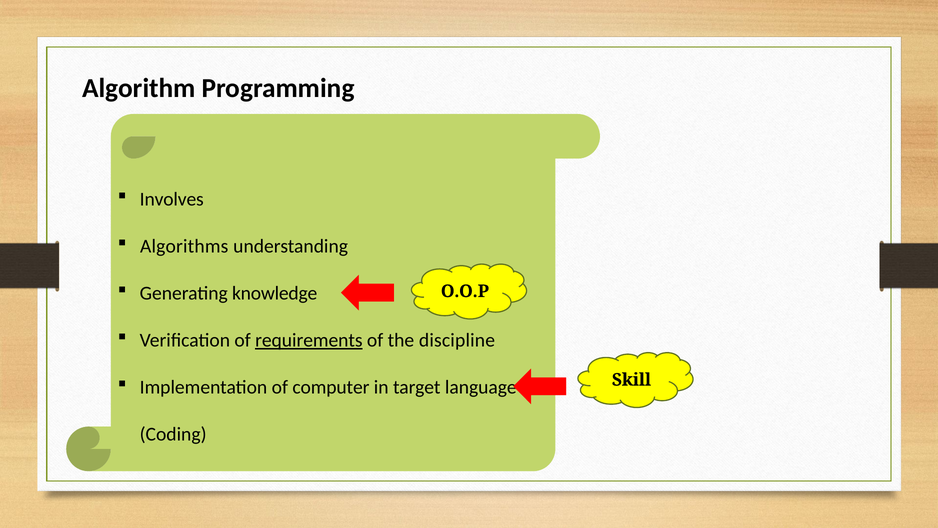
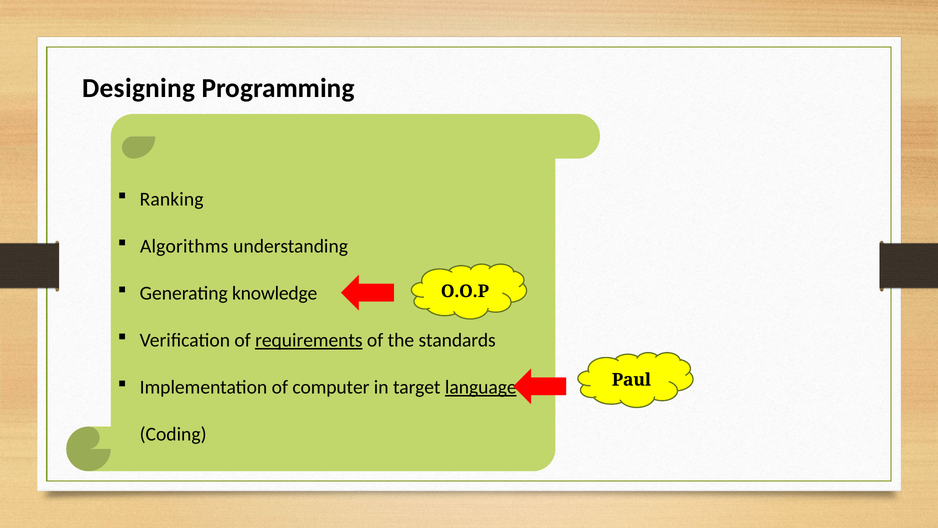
Algorithm: Algorithm -> Designing (139, 88)
Involves: Involves -> Ranking (172, 199)
discipline: discipline -> standards (457, 340)
Skill: Skill -> Paul (631, 380)
language underline: none -> present (481, 387)
